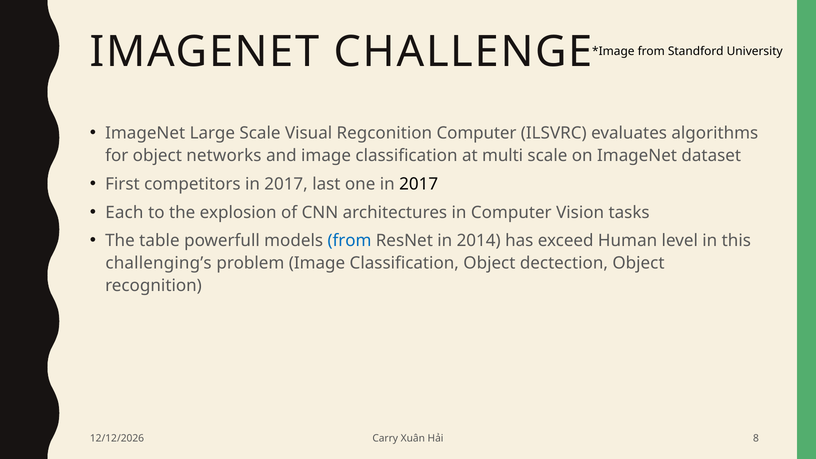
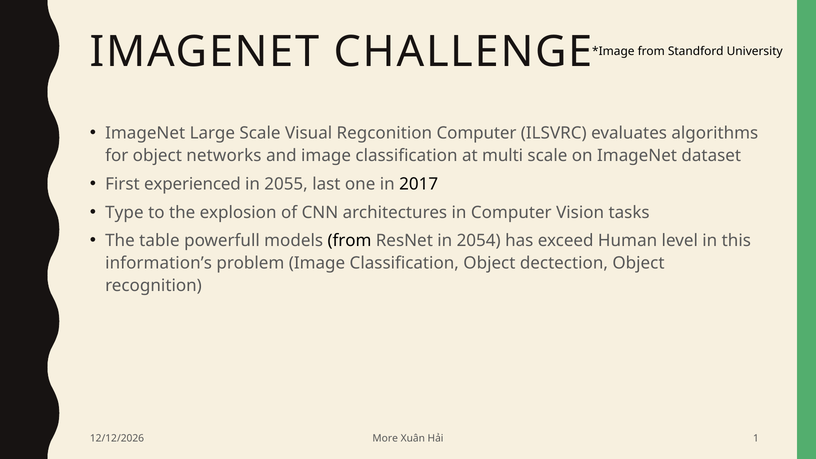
competitors: competitors -> experienced (192, 184)
2017: 2017 -> 2055 (286, 184)
Each: Each -> Type (124, 212)
from colour: blue -> black (349, 241)
2014: 2014 -> 2054 (479, 241)
challenging’s: challenging’s -> information’s (159, 263)
Carry: Carry -> More (385, 438)
8: 8 -> 1 (756, 438)
